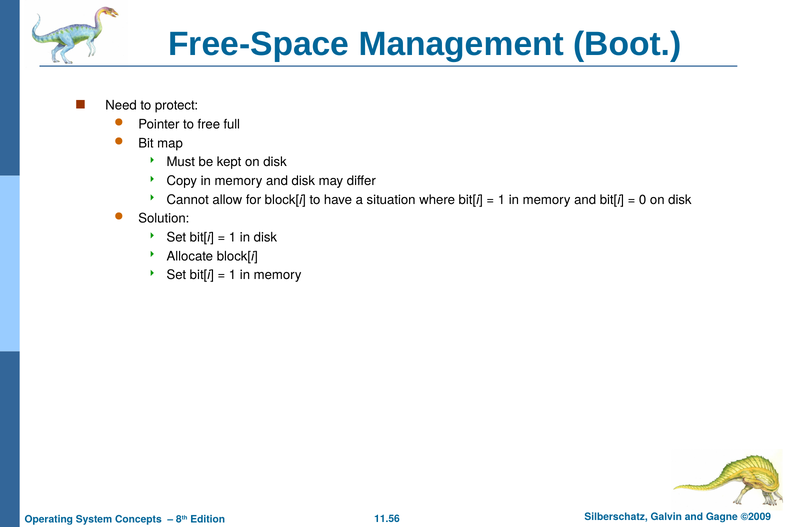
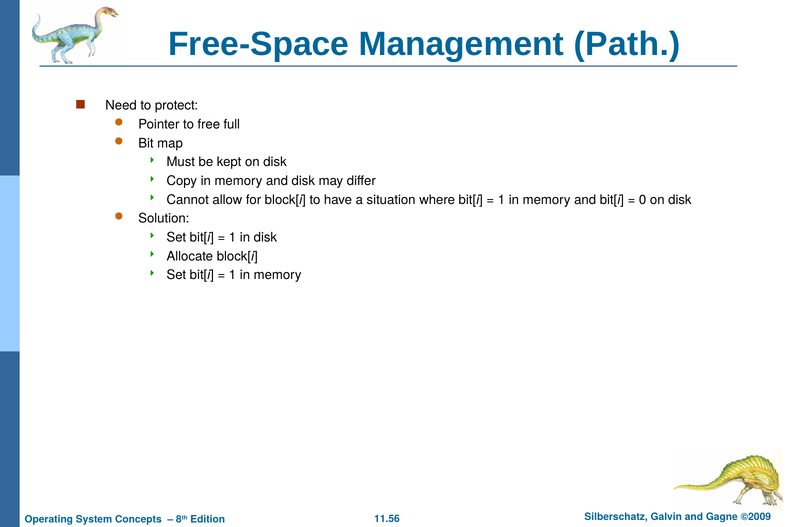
Boot: Boot -> Path (627, 44)
